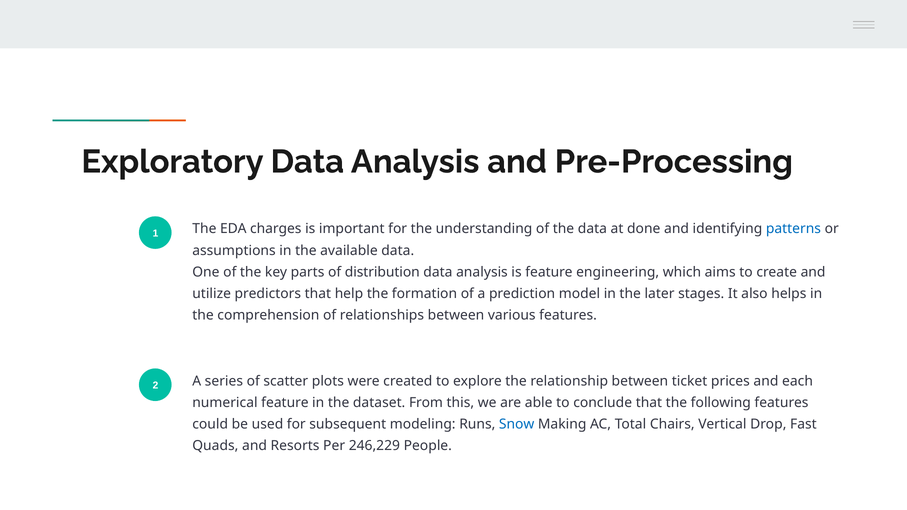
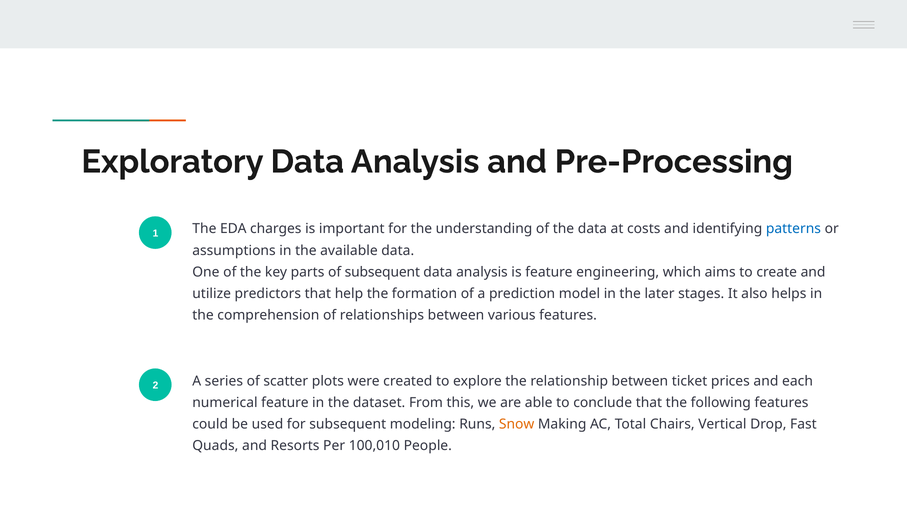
done: done -> costs (644, 229)
of distribution: distribution -> subsequent (382, 272)
Snow colour: blue -> orange (517, 424)
246,229: 246,229 -> 100,010 (374, 446)
